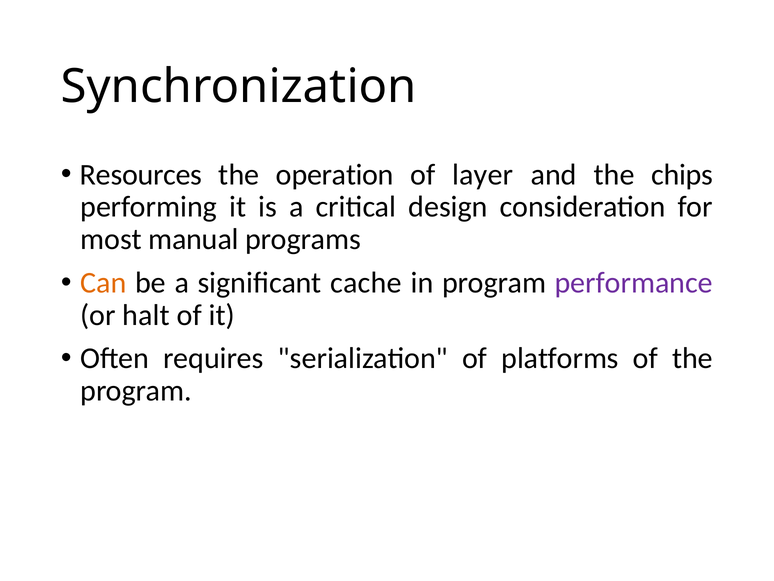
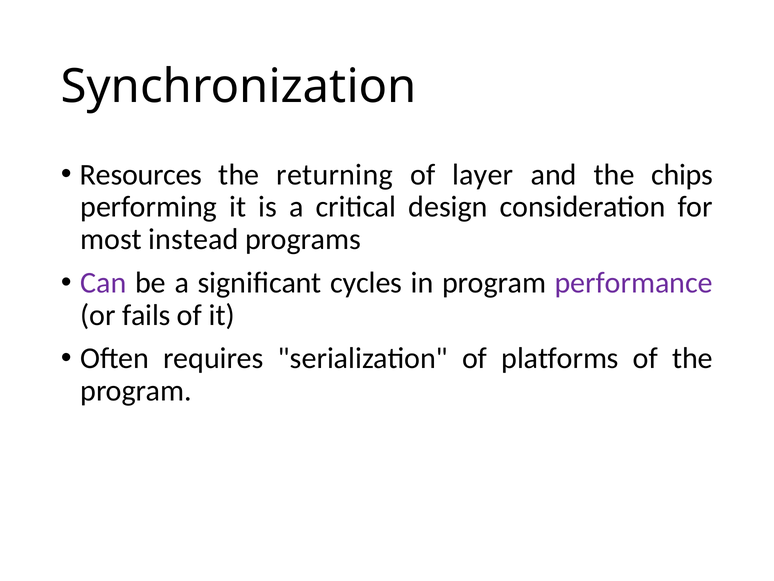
operation: operation -> returning (335, 174)
manual: manual -> instead (193, 239)
Can colour: orange -> purple (103, 283)
cache: cache -> cycles (366, 283)
halt: halt -> fails (146, 315)
